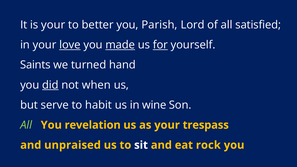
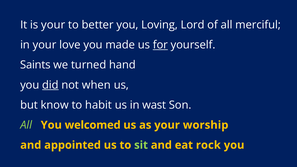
Parish: Parish -> Loving (160, 25)
satisfied: satisfied -> merciful (258, 25)
love underline: present -> none (70, 45)
made underline: present -> none (120, 45)
serve: serve -> know (55, 105)
wine: wine -> wast (154, 105)
revelation: revelation -> welcomed (93, 125)
trespass: trespass -> worship (206, 125)
unpraised: unpraised -> appointed (73, 145)
sit colour: white -> light green (141, 145)
